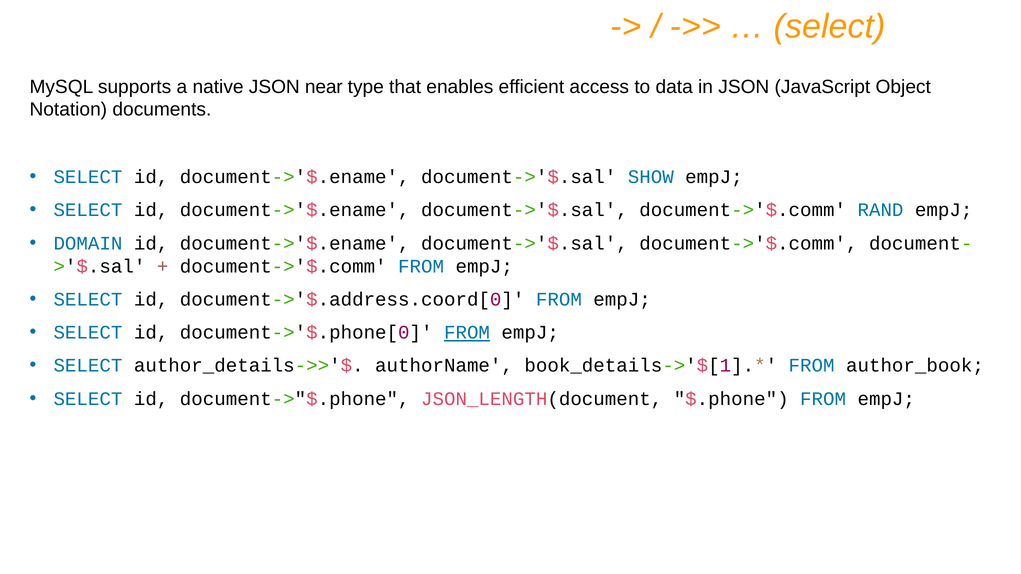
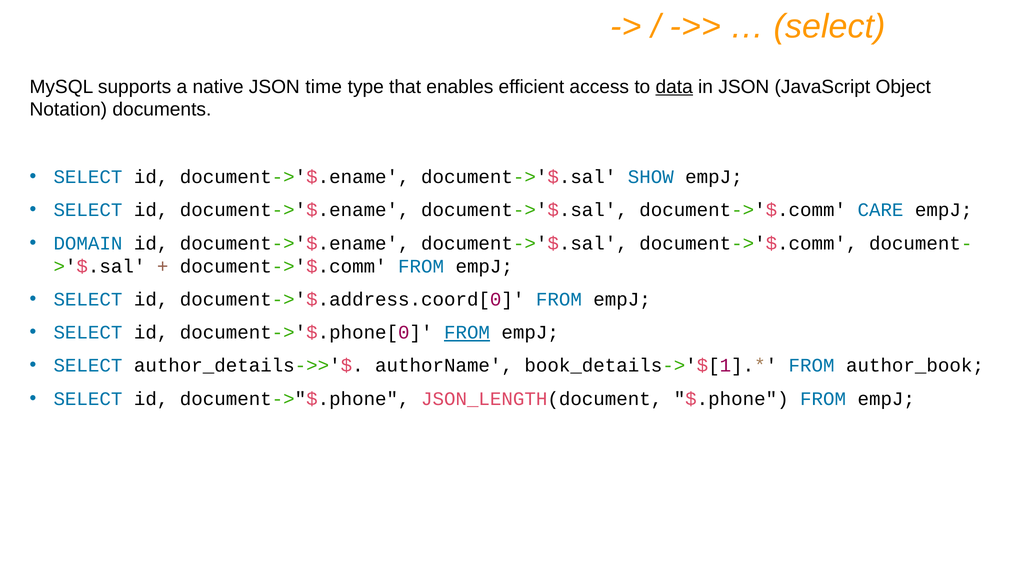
near: near -> time (324, 87)
data underline: none -> present (674, 87)
RAND: RAND -> CARE (881, 210)
